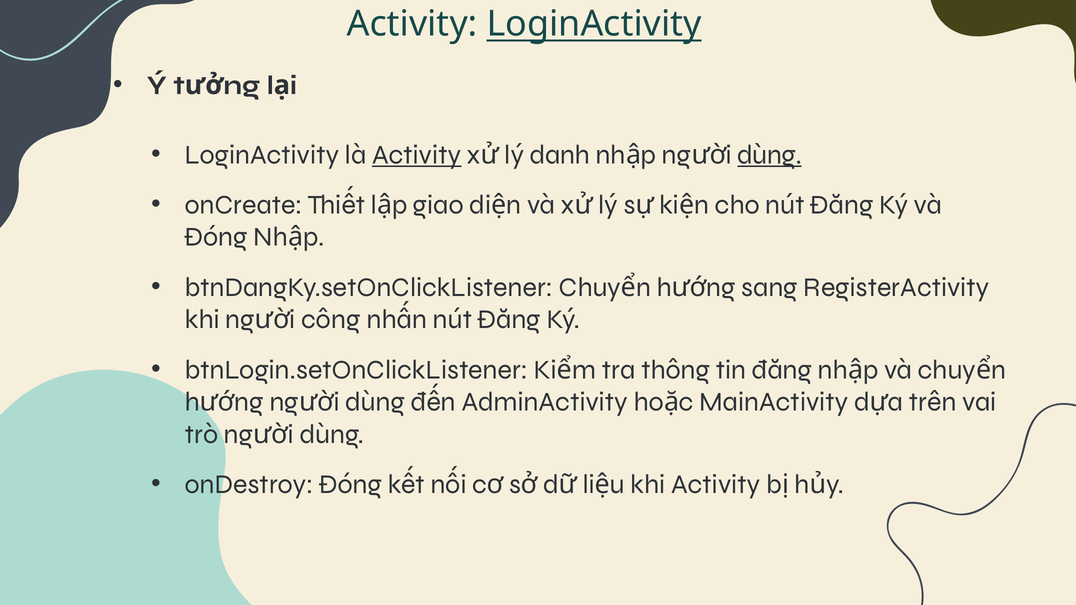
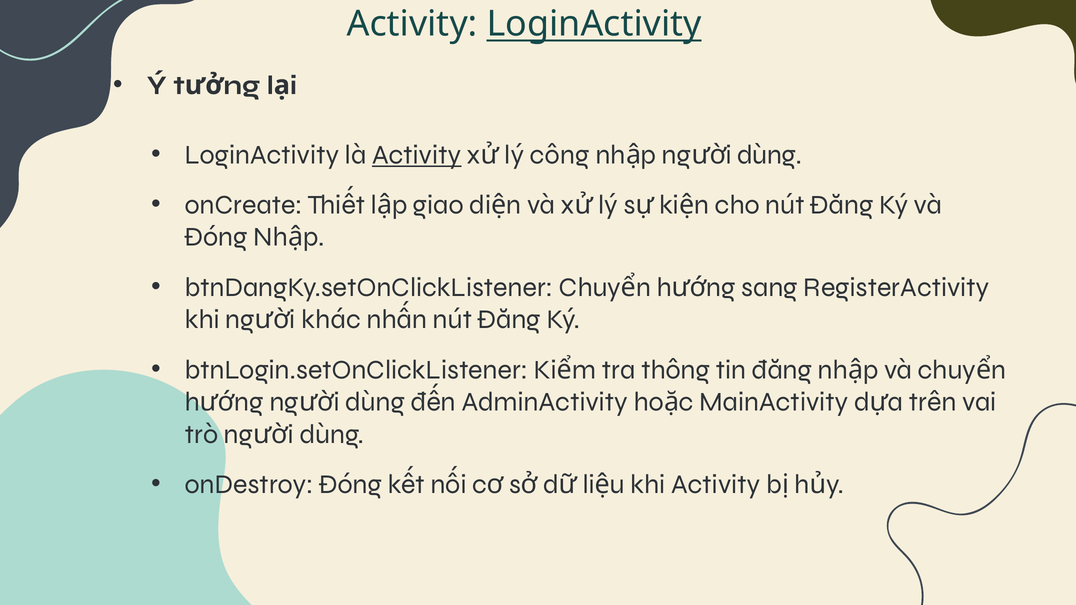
danh: danh -> công (560, 155)
dùng underline: present -> none (770, 155)
công: công -> khác (331, 320)
